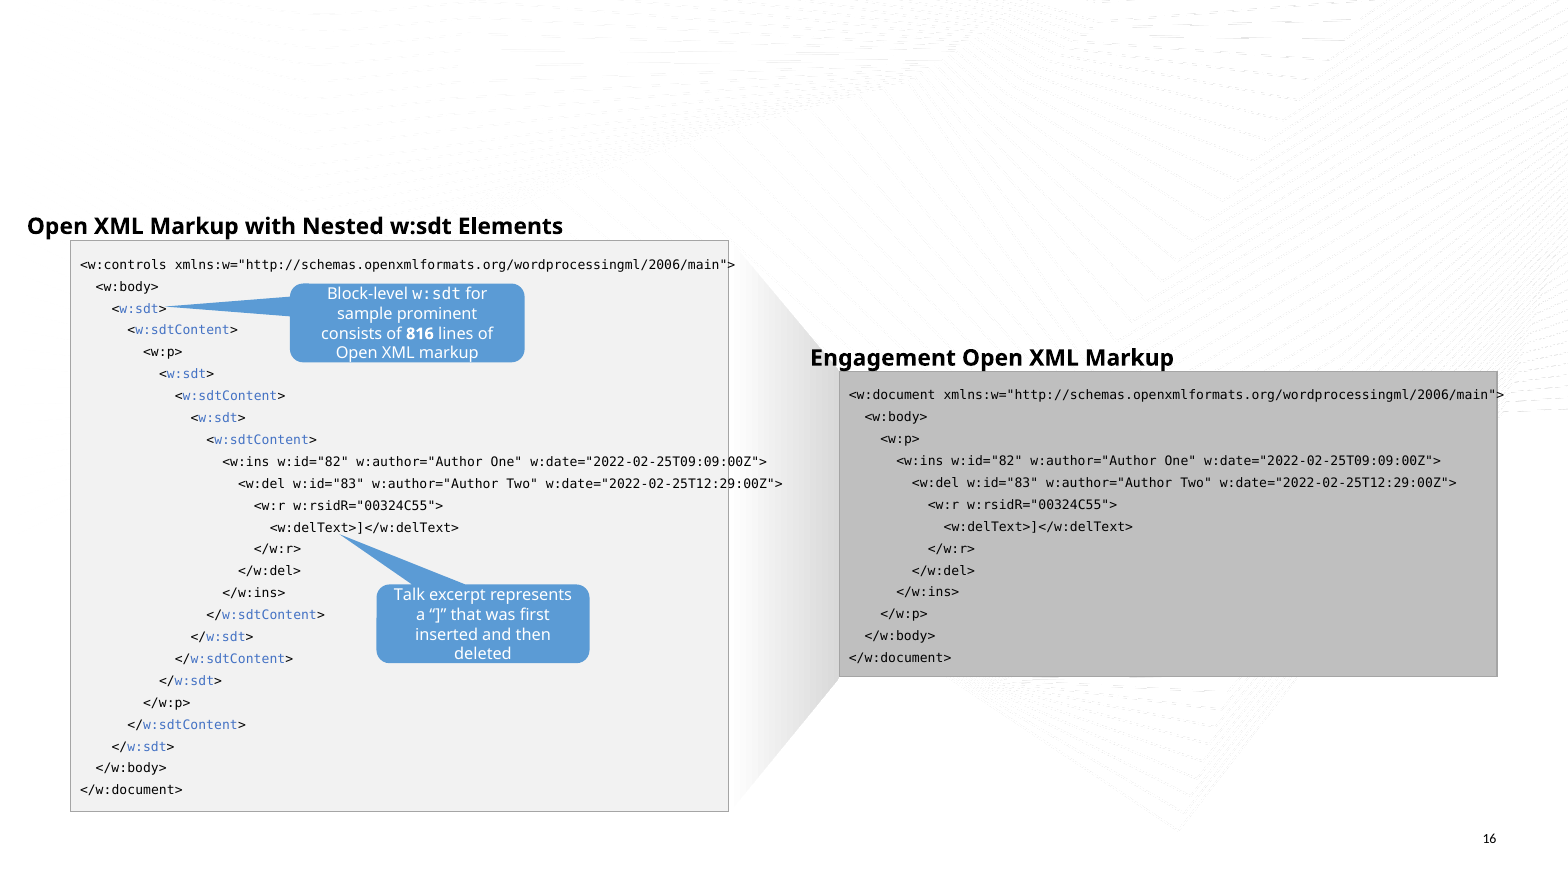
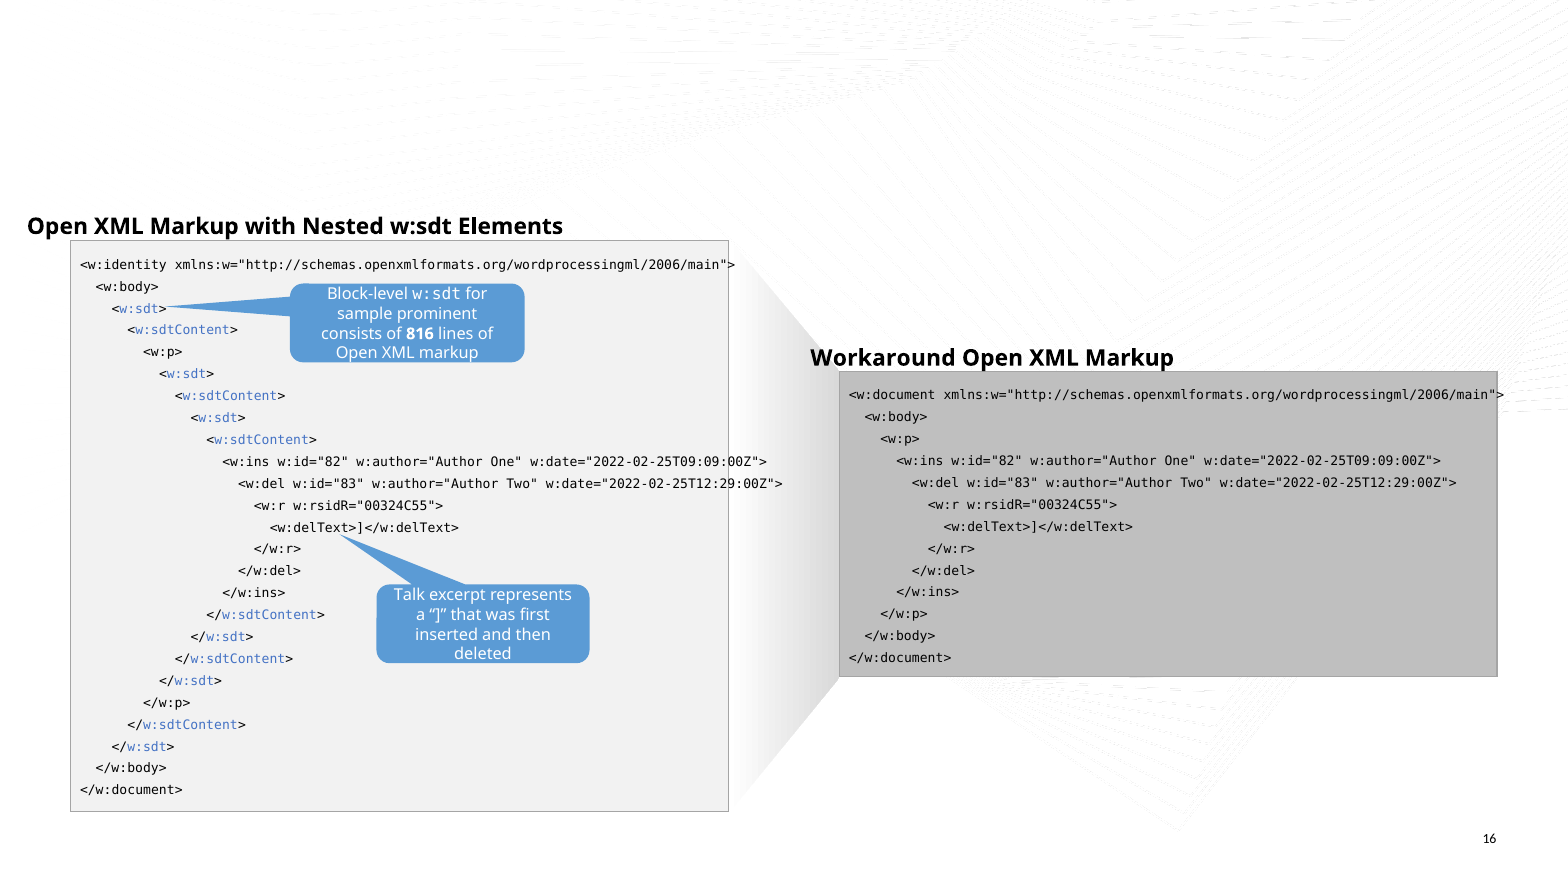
<w:controls: <w:controls -> <w:identity (123, 265)
Engagement: Engagement -> Workaround (883, 358)
